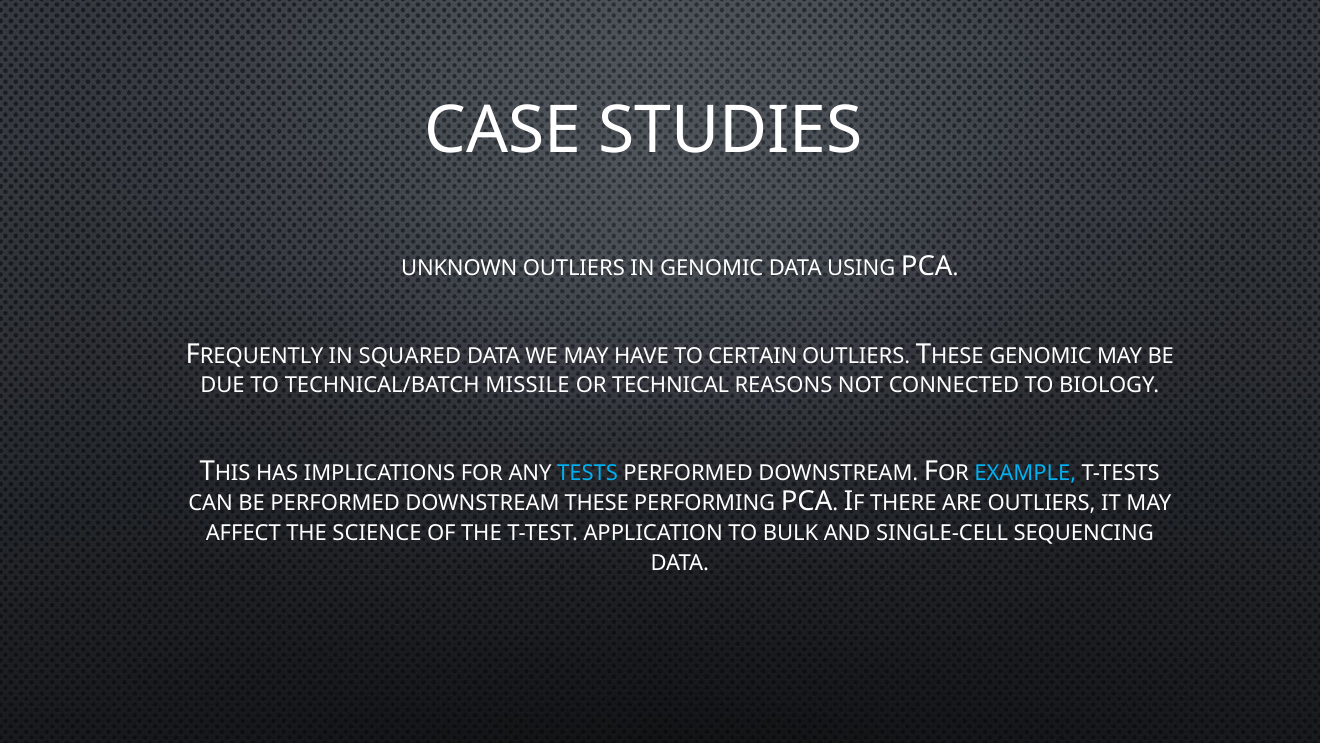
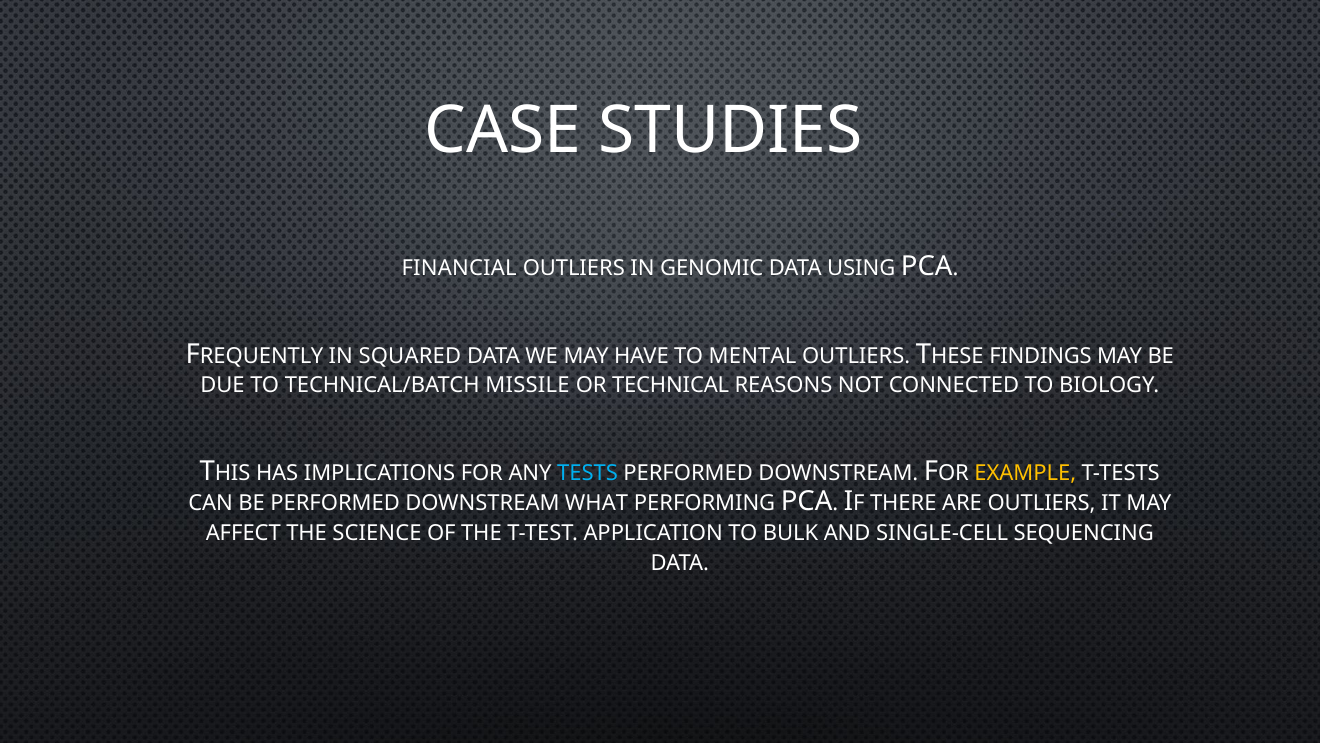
UNKNOWN: UNKNOWN -> FINANCIAL (459, 268)
CERTAIN: CERTAIN -> MENTAL (753, 356)
GENOMIC: GENOMIC -> FINDINGS (1041, 356)
EXAMPLE colour: light blue -> yellow (1025, 473)
THESE: THESE -> WHAT (597, 503)
